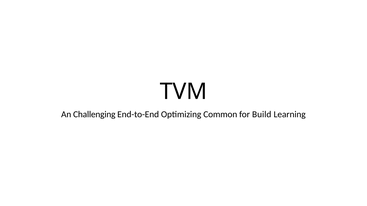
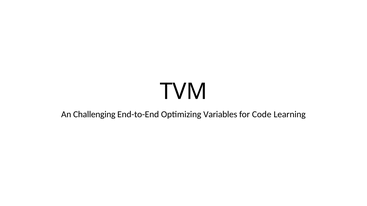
Common: Common -> Variables (220, 115)
Build: Build -> Code (262, 115)
